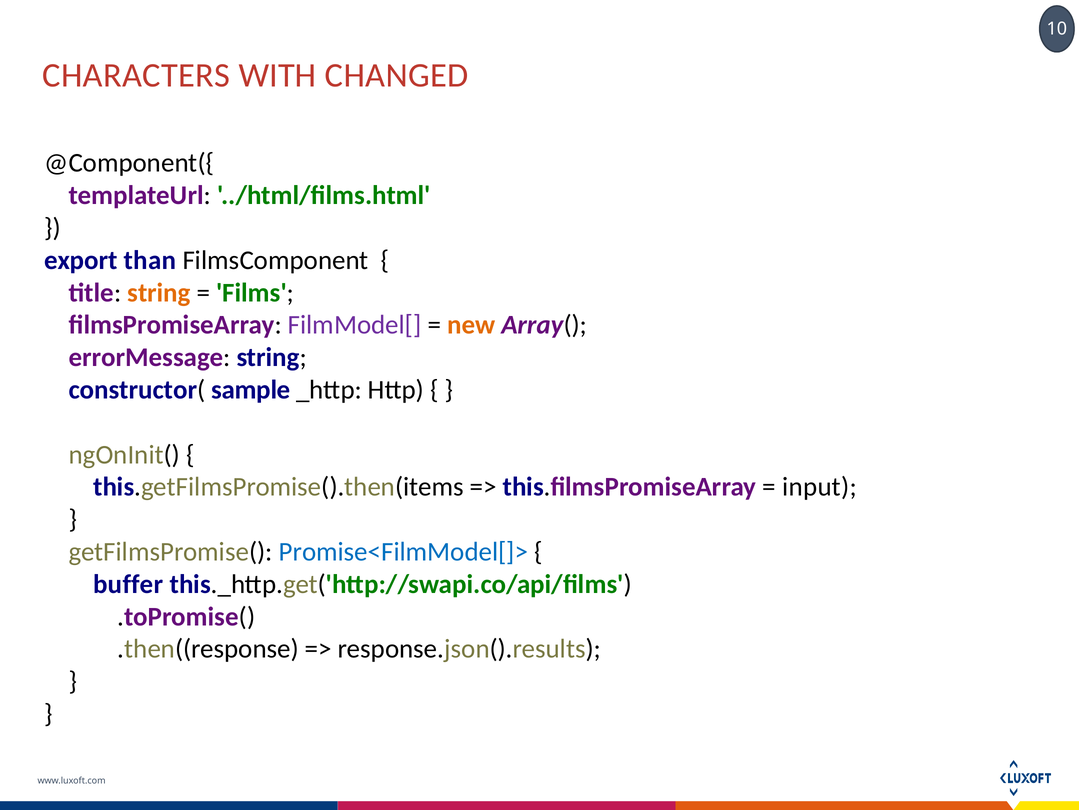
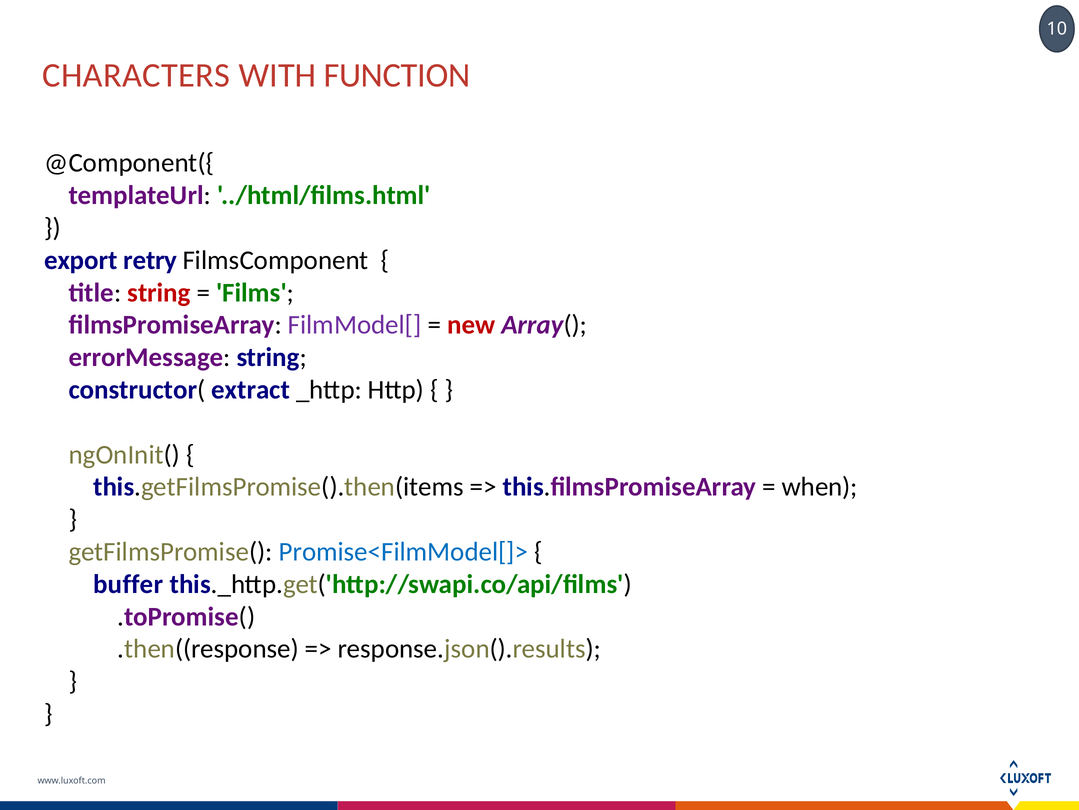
CHANGED: CHANGED -> FUNCTION (397, 75)
than: than -> retry (150, 260)
string colour: orange -> red (159, 292)
new colour: orange -> red (471, 325)
sample: sample -> extract (251, 390)
input: input -> when (820, 487)
